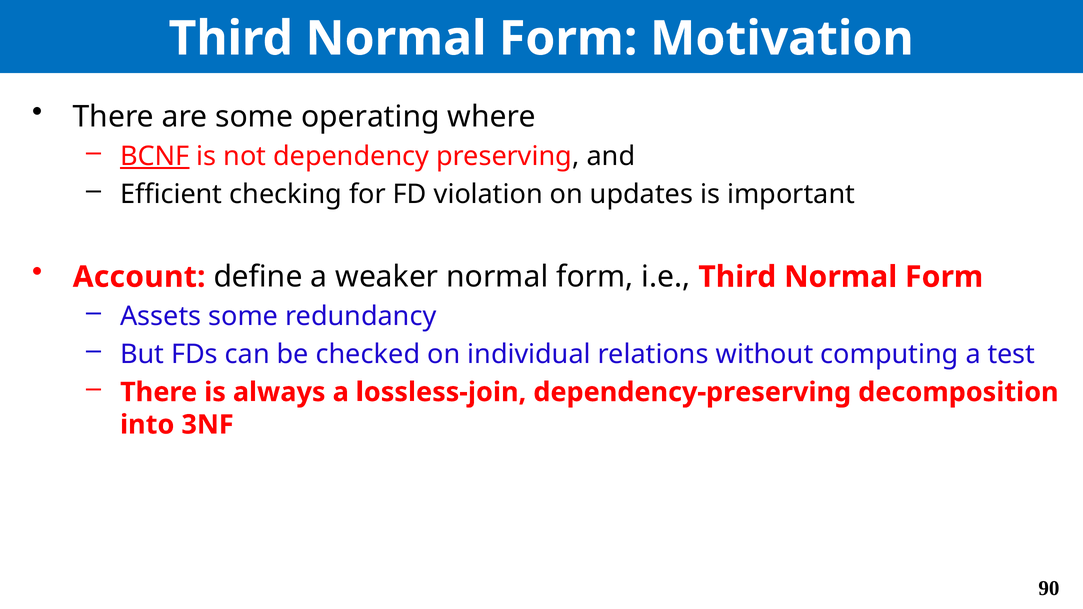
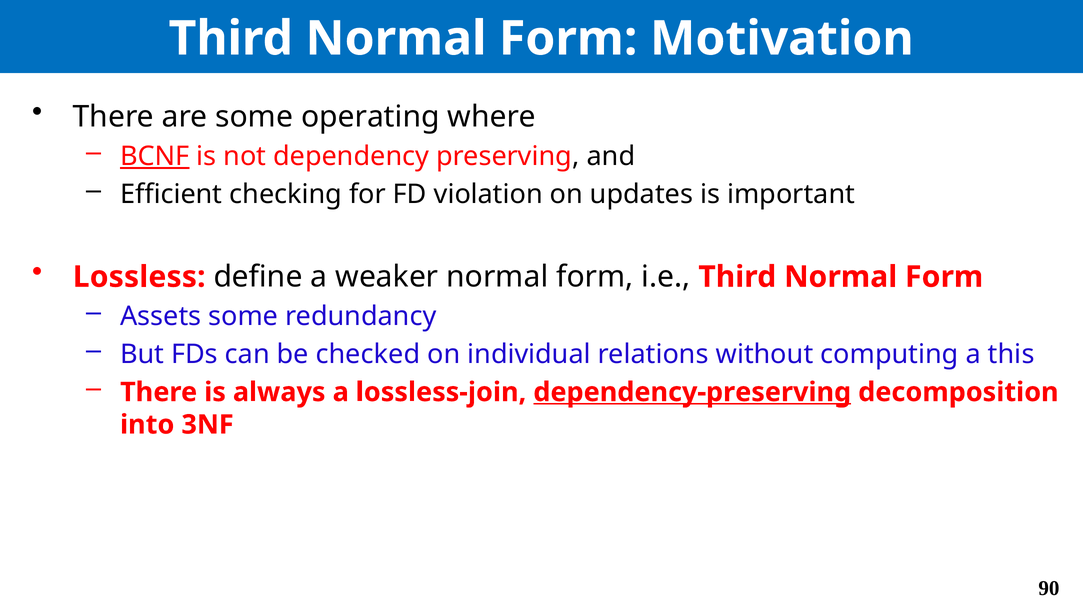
Account: Account -> Lossless (139, 277)
test: test -> this (1011, 354)
dependency-preserving underline: none -> present (692, 392)
